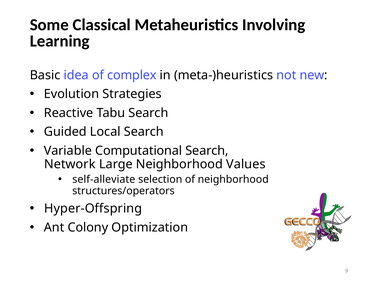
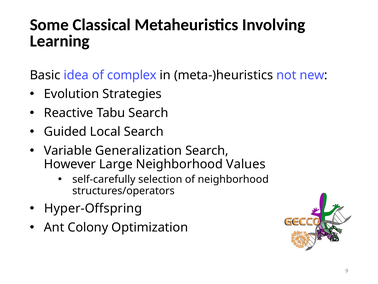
Computational: Computational -> Generalization (139, 150)
Network: Network -> However (70, 164)
self-alleviate: self-alleviate -> self-carefully (104, 179)
